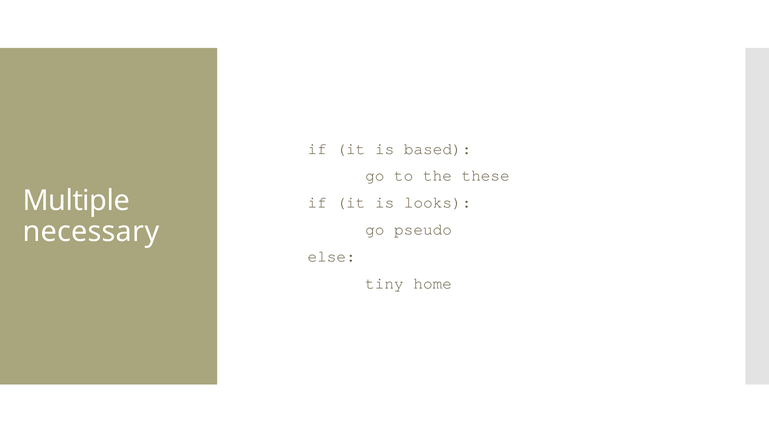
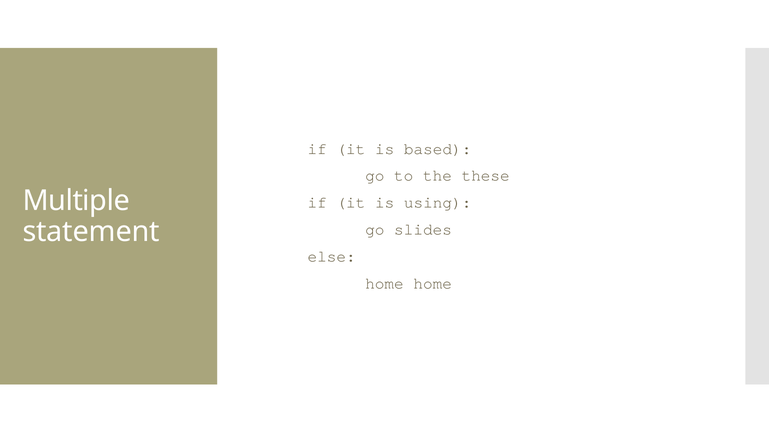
looks: looks -> using (438, 202)
pseudo: pseudo -> slides (423, 229)
necessary: necessary -> statement (91, 232)
tiny: tiny -> home (384, 283)
